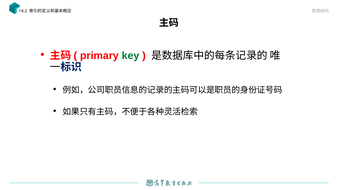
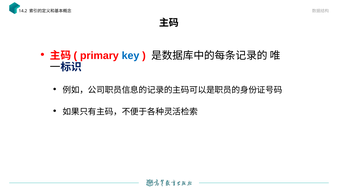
key colour: green -> blue (131, 56)
